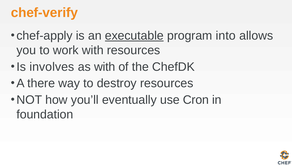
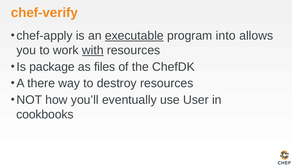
with underline: none -> present (93, 50)
involves: involves -> package (52, 67)
as with: with -> files (105, 67)
Cron: Cron -> User (196, 99)
foundation: foundation -> cookbooks (45, 114)
